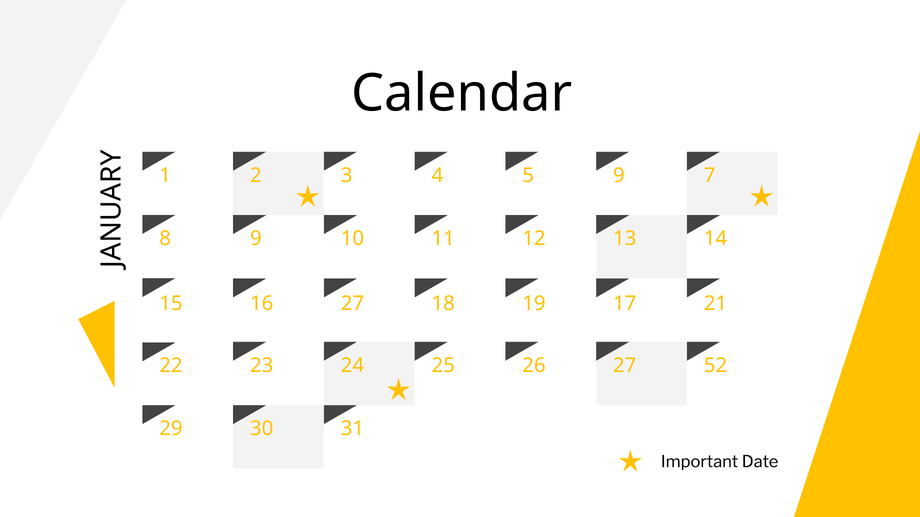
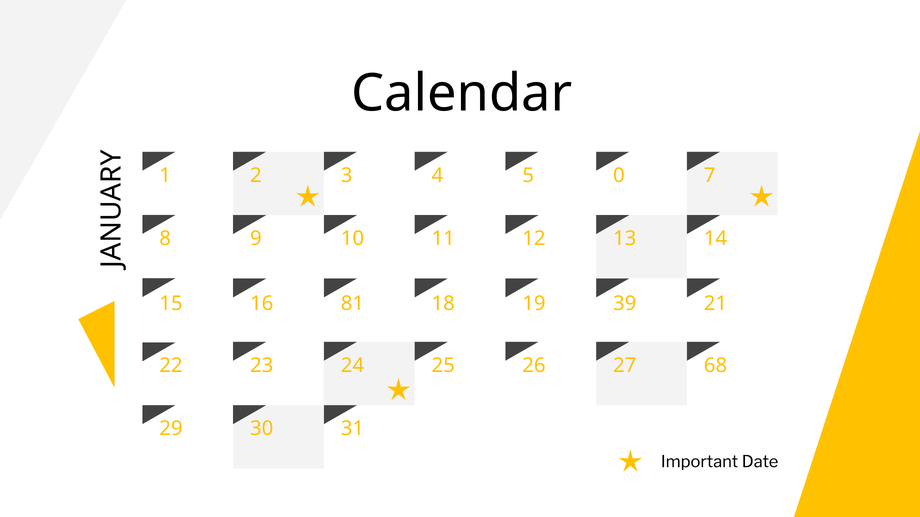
5 9: 9 -> 0 (619, 175)
16 27: 27 -> 81 (352, 304)
17: 17 -> 39 (625, 304)
52: 52 -> 68 (716, 366)
